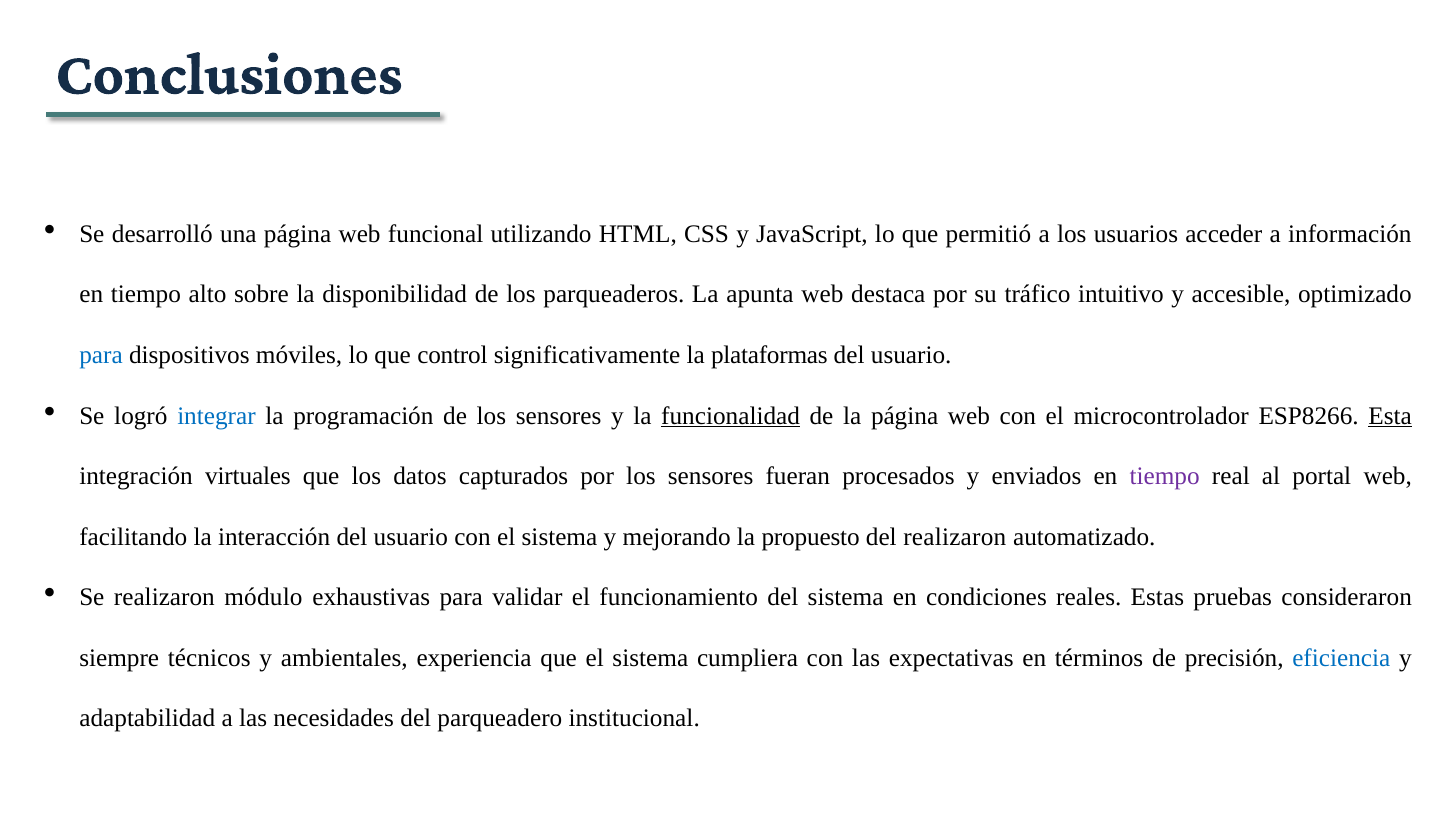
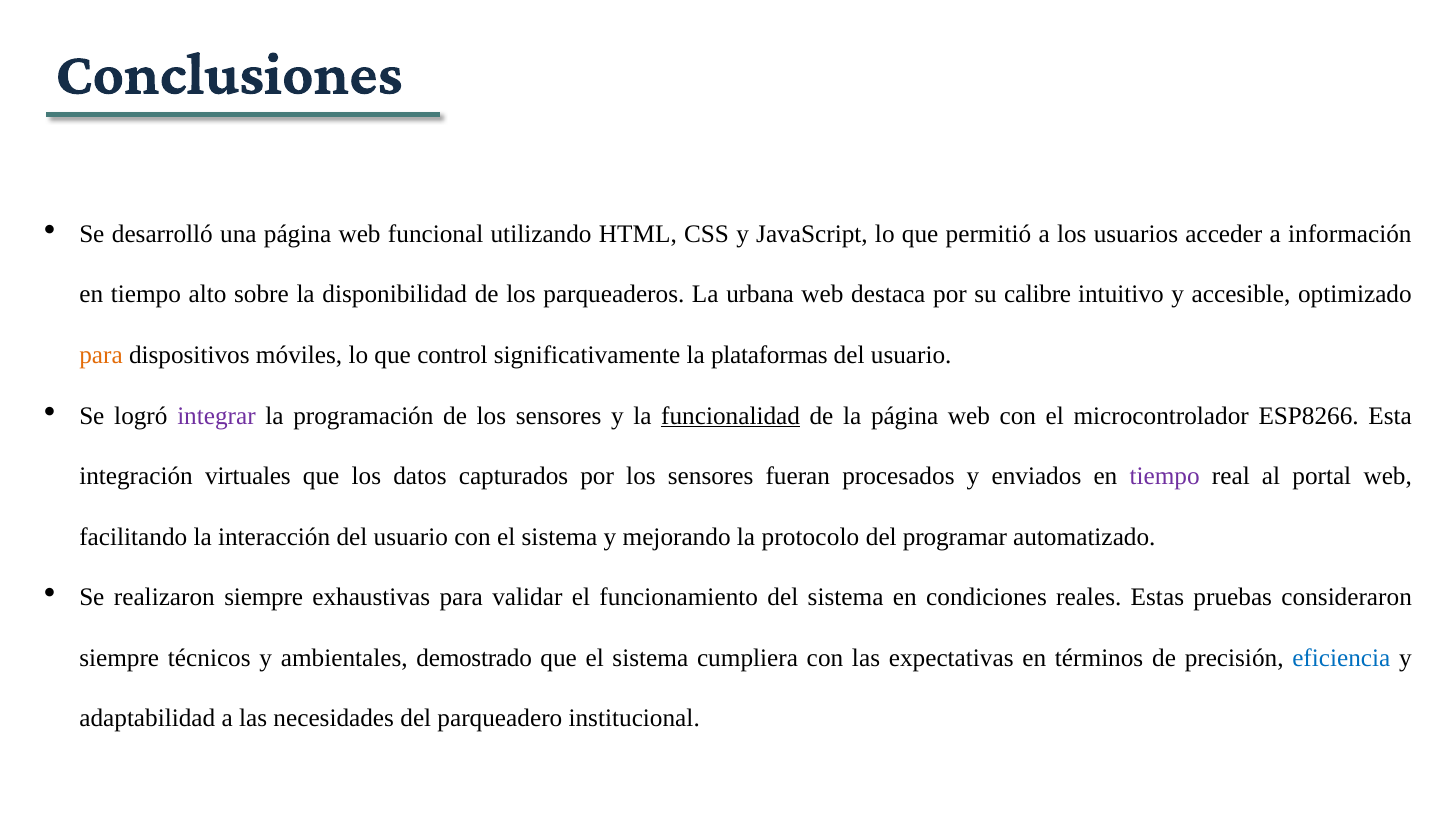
apunta: apunta -> urbana (760, 295)
tráfico: tráfico -> calibre (1038, 295)
para colour: blue -> orange (101, 355)
integrar colour: blue -> purple (216, 416)
Esta underline: present -> none (1390, 416)
propuesto: propuesto -> protocolo (810, 537)
del realizaron: realizaron -> programar (955, 537)
realizaron módulo: módulo -> siempre (264, 598)
experiencia: experiencia -> demostrado (474, 658)
